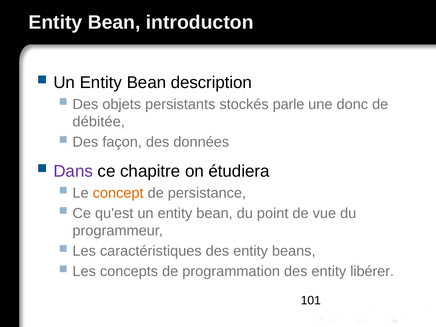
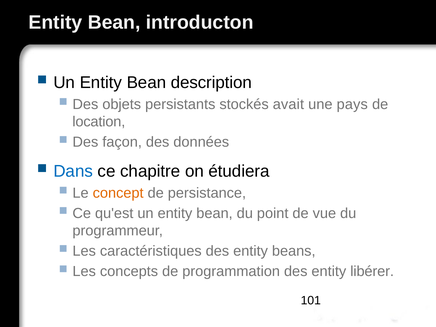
parle: parle -> avait (288, 104)
donc: donc -> pays (352, 104)
débitée: débitée -> location (99, 122)
Dans colour: purple -> blue (73, 171)
